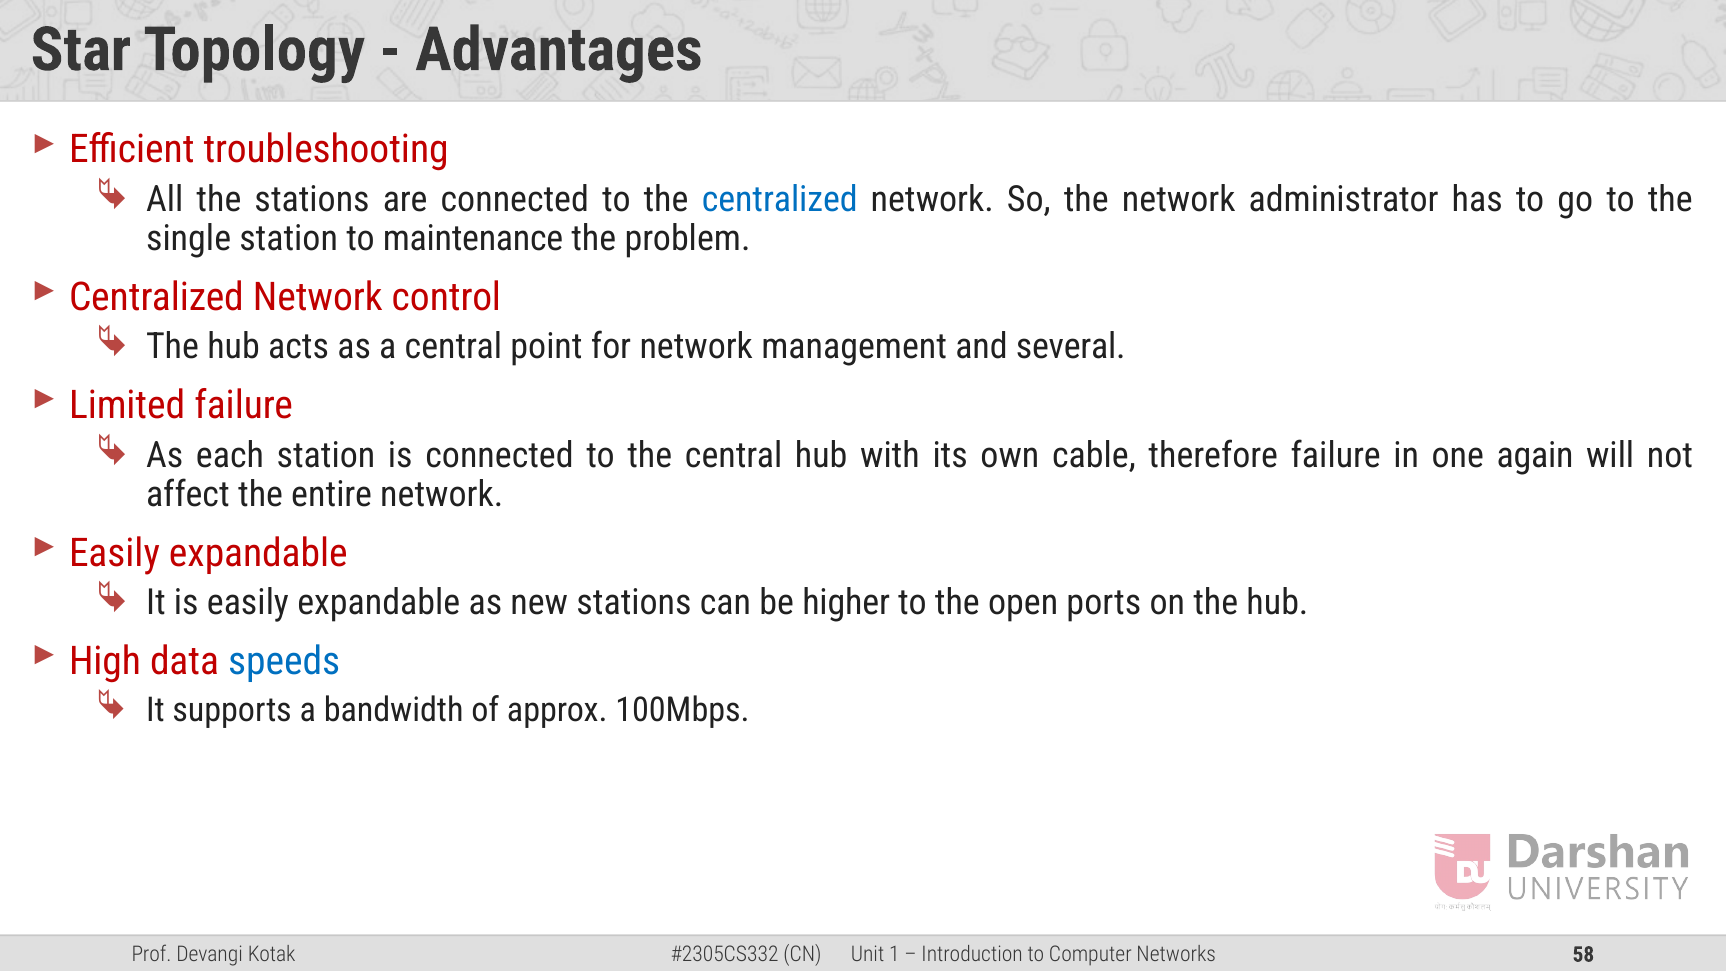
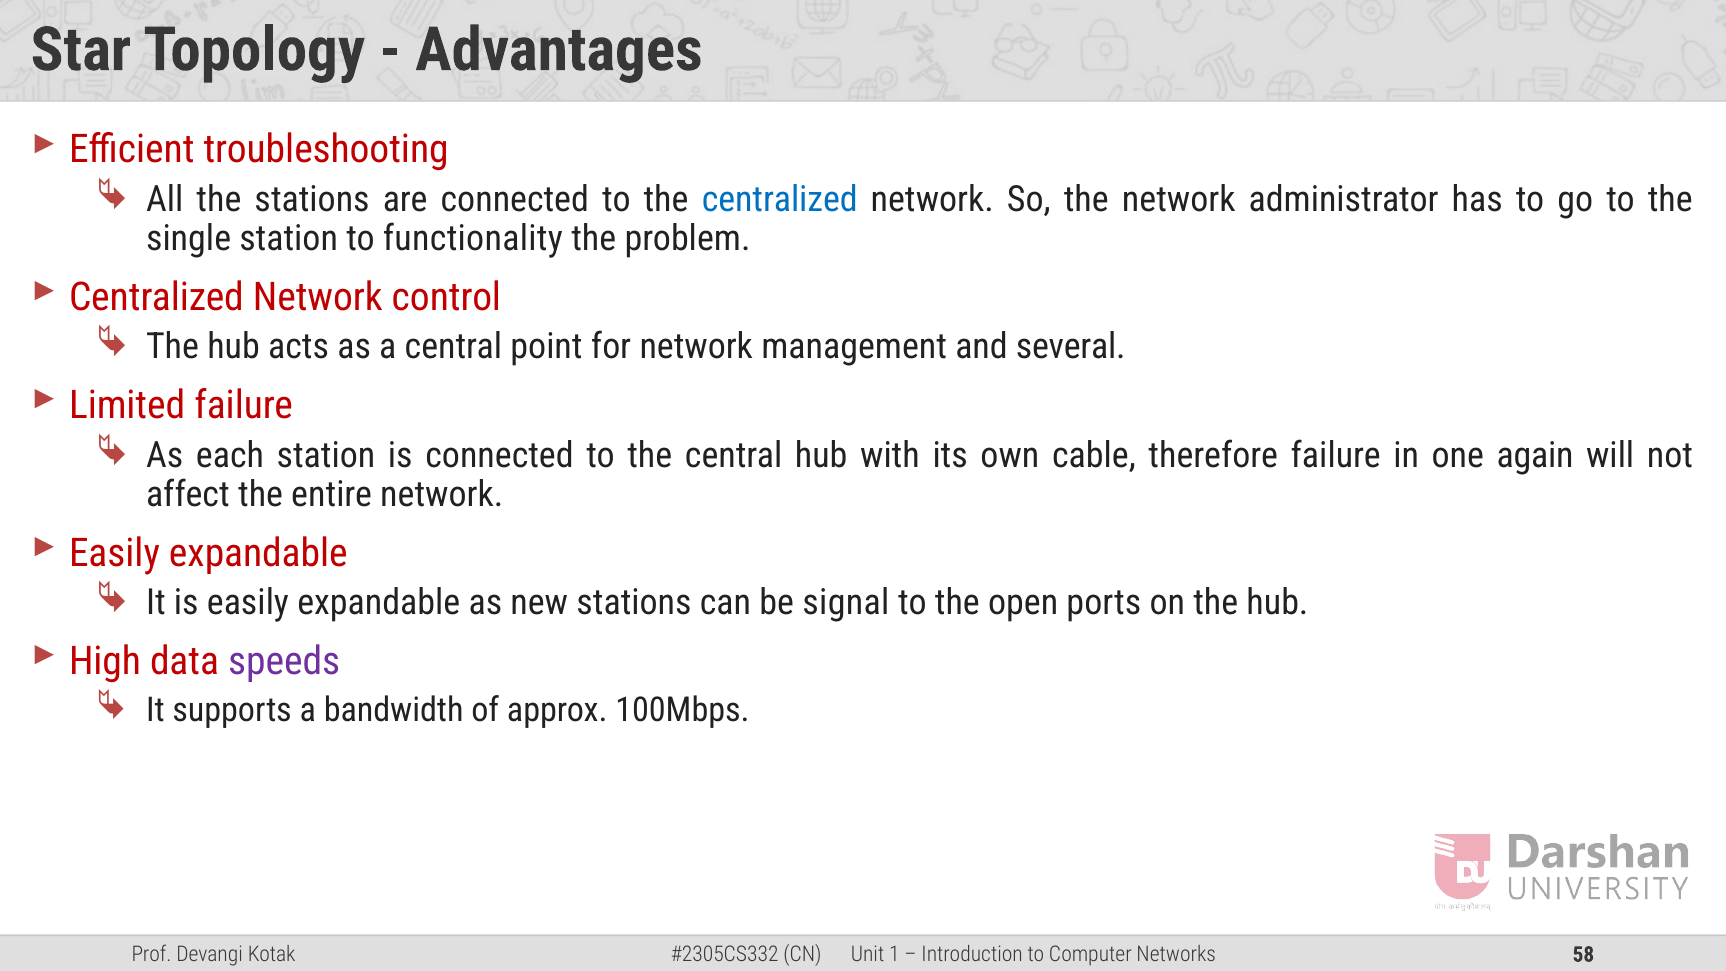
maintenance: maintenance -> functionality (473, 238)
higher: higher -> signal (846, 603)
speeds colour: blue -> purple (284, 661)
